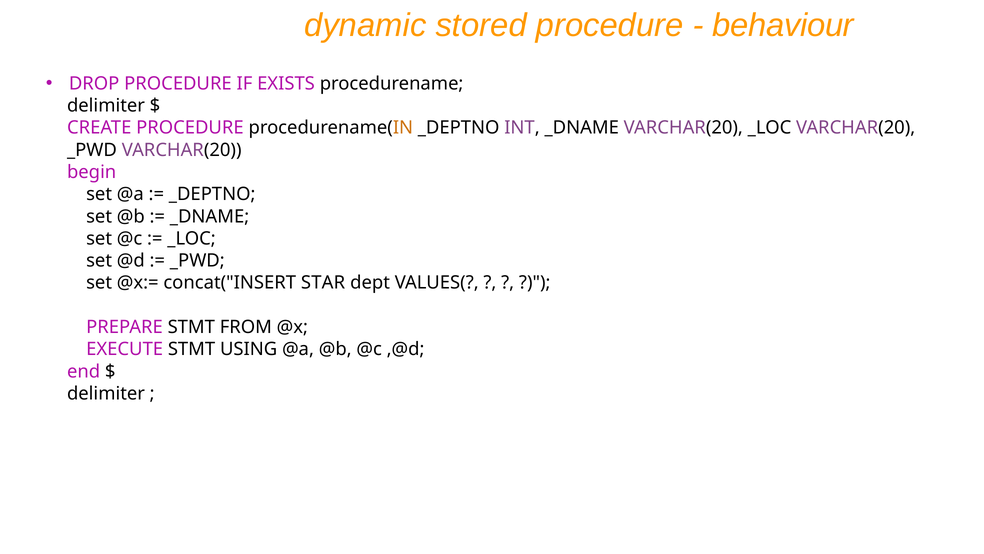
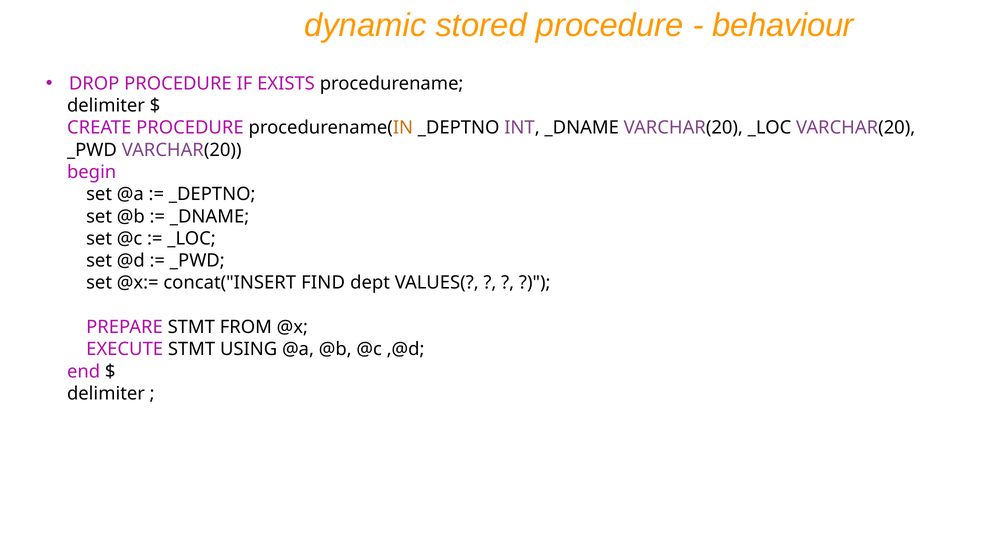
STAR: STAR -> FIND (323, 283)
